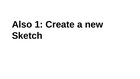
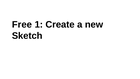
Also: Also -> Free (22, 24)
